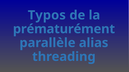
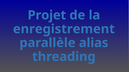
Typos: Typos -> Projet (47, 15)
prématurément: prématurément -> enregistrement (64, 29)
